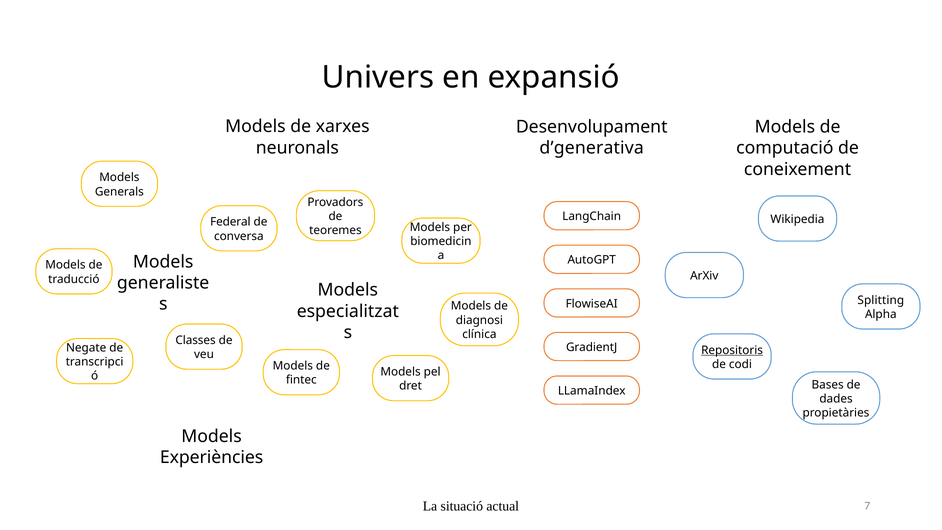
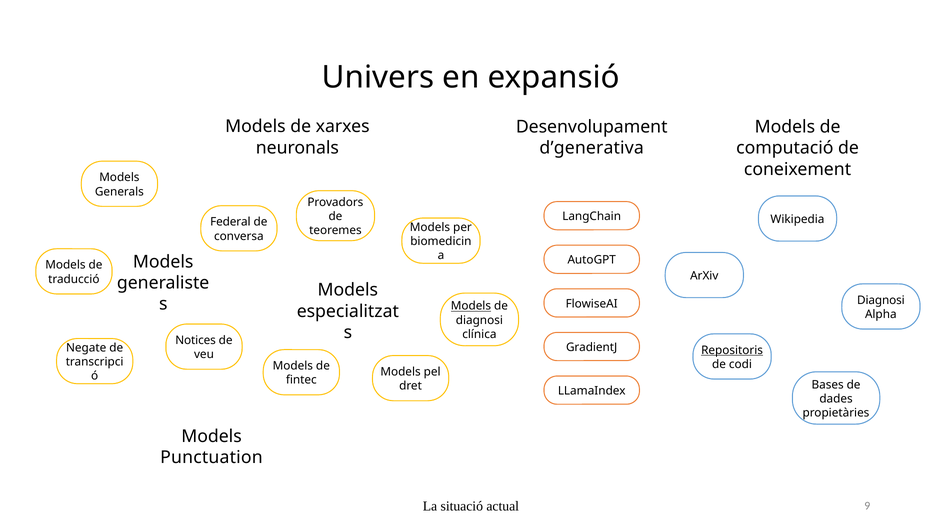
Splitting: Splitting -> Diagnosi (881, 300)
Models underline: none -> present (471, 306)
Classes: Classes -> Notices (196, 340)
Experiències: Experiències -> Punctuation (211, 458)
7: 7 -> 9 (867, 506)
